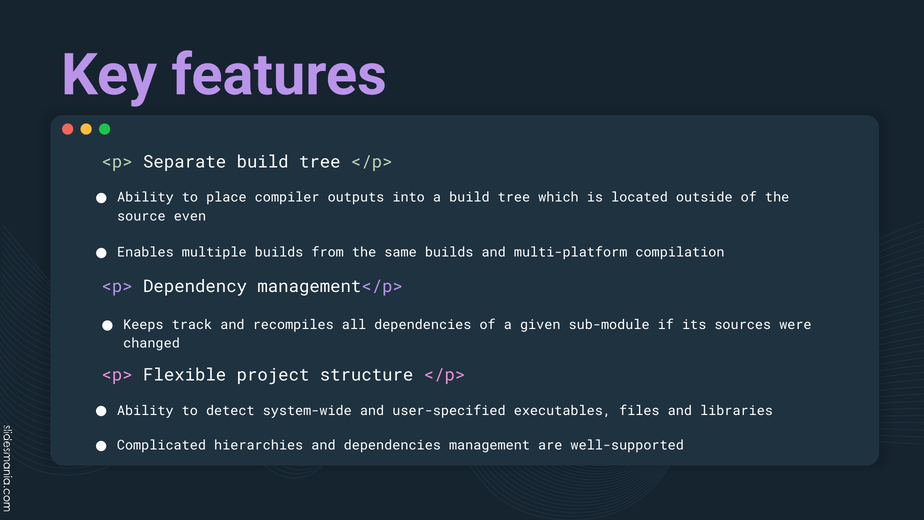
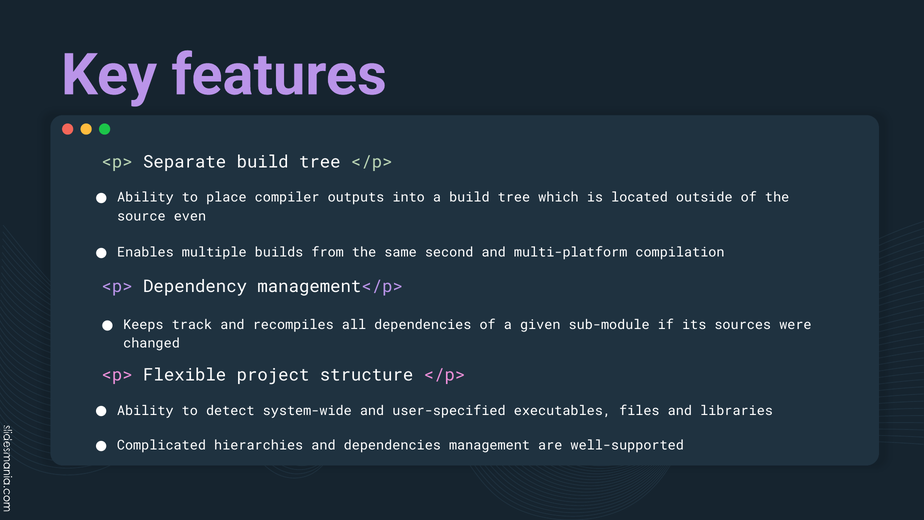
same builds: builds -> second (449, 252)
